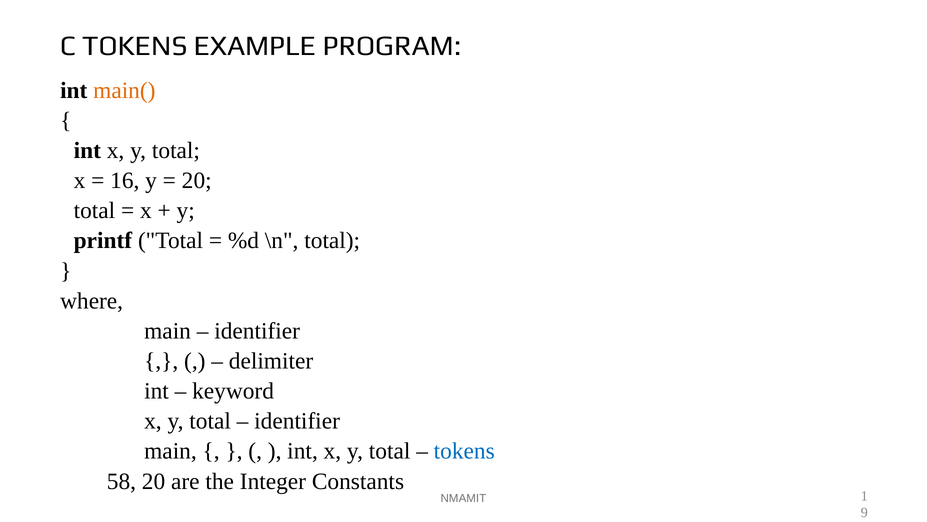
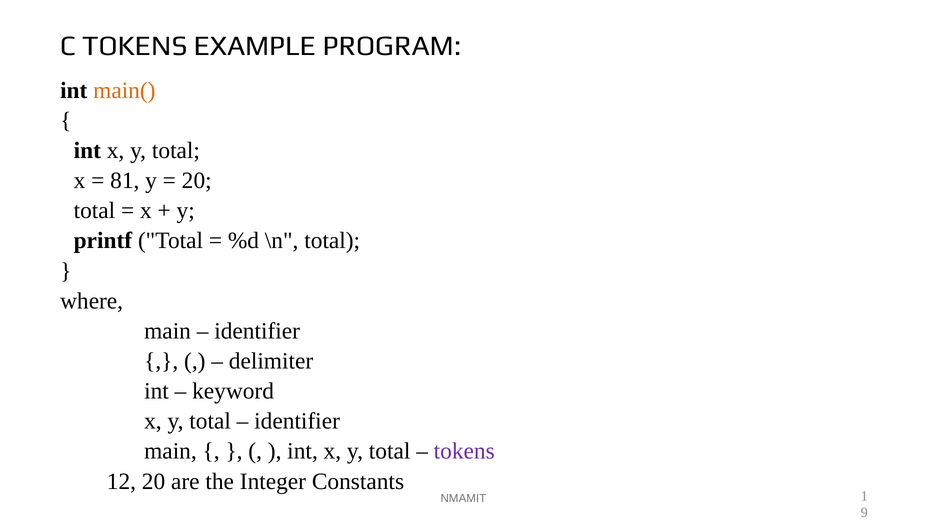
16: 16 -> 81 (125, 181)
tokens colour: blue -> purple (464, 451)
58: 58 -> 12 (121, 481)
